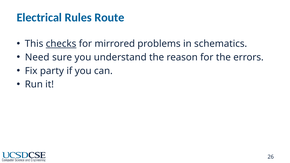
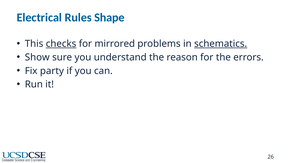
Route: Route -> Shape (109, 18)
schematics underline: none -> present (221, 44)
Need: Need -> Show (37, 57)
